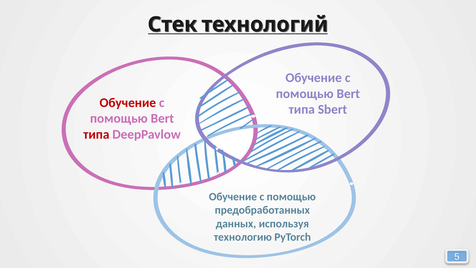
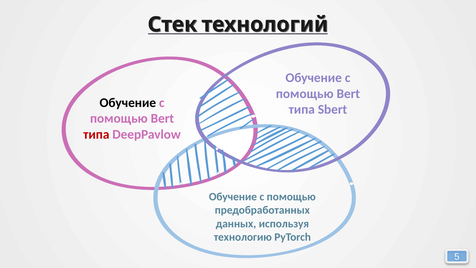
Обучение colour: red -> black (128, 103)
